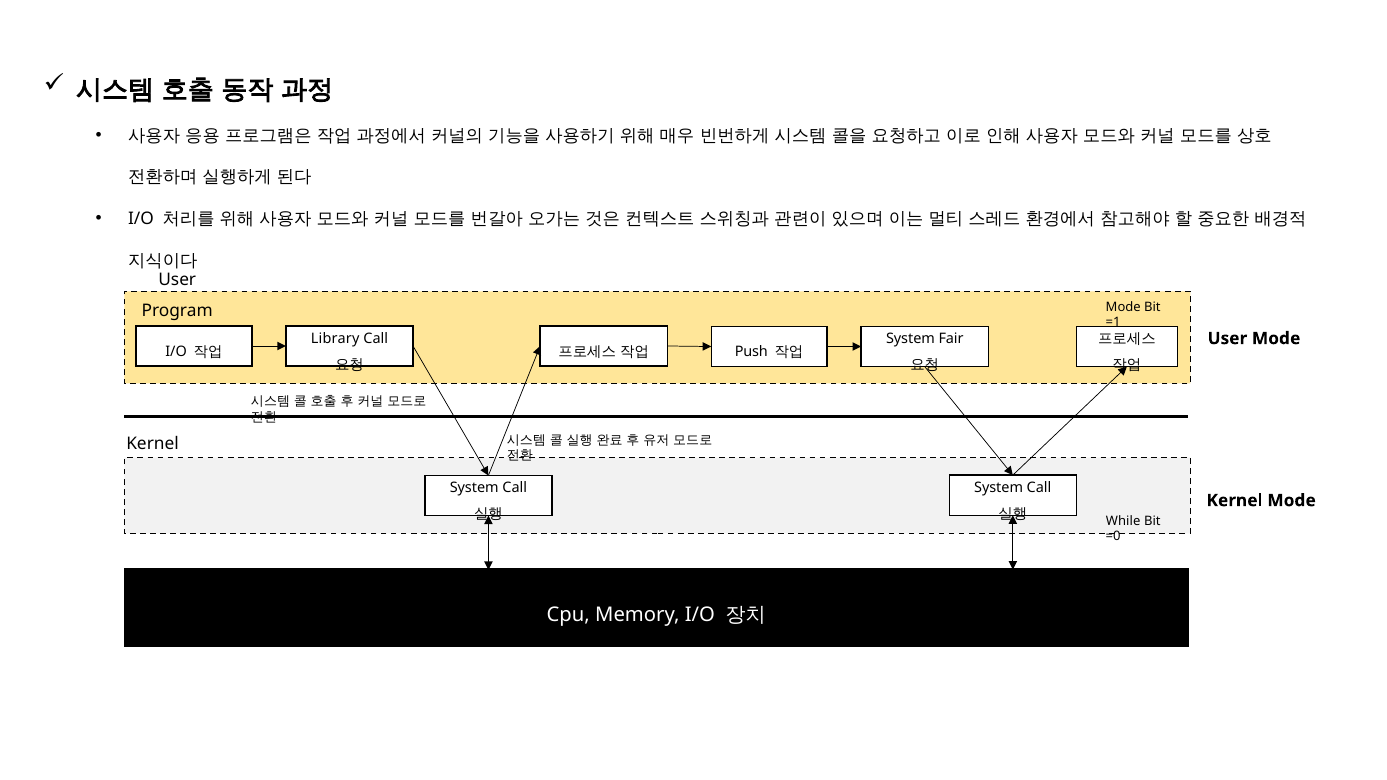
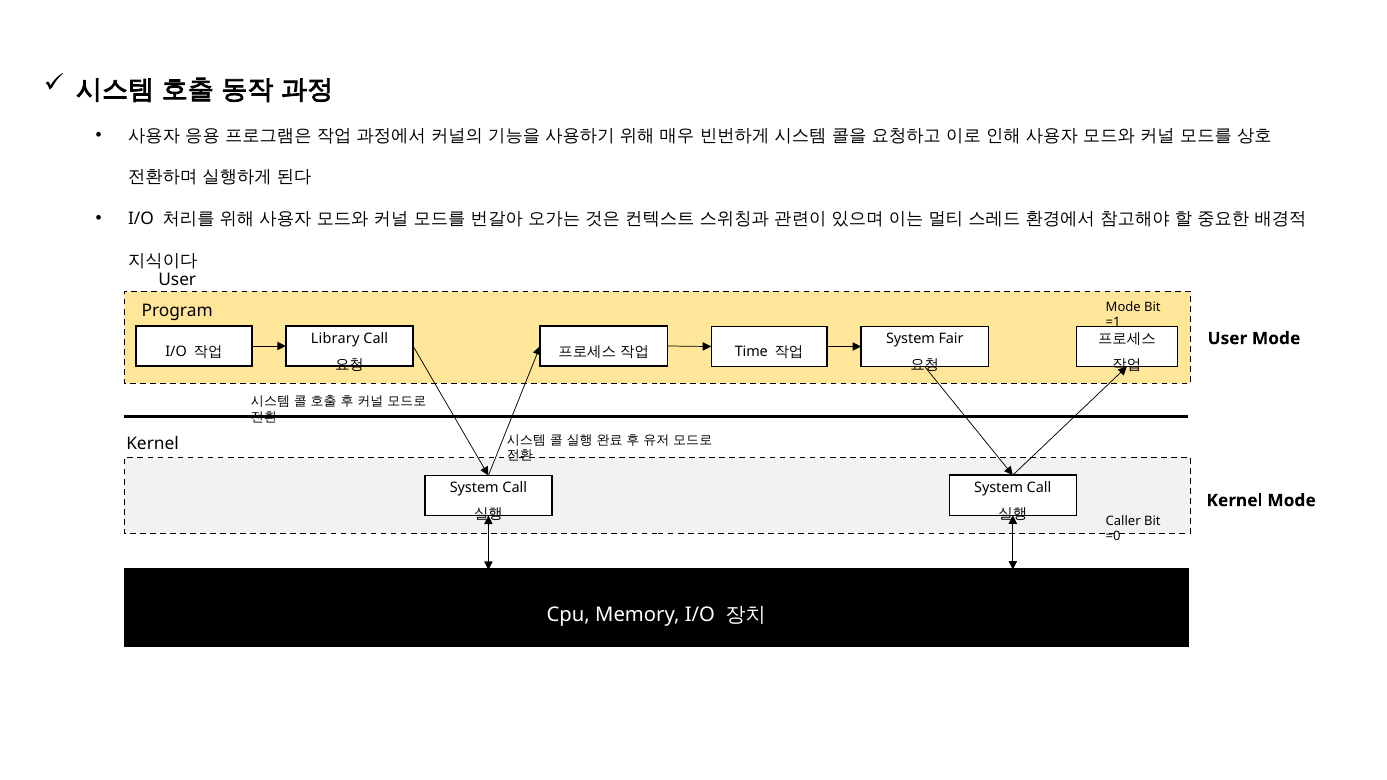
Push: Push -> Time (751, 352)
While: While -> Caller (1123, 521)
